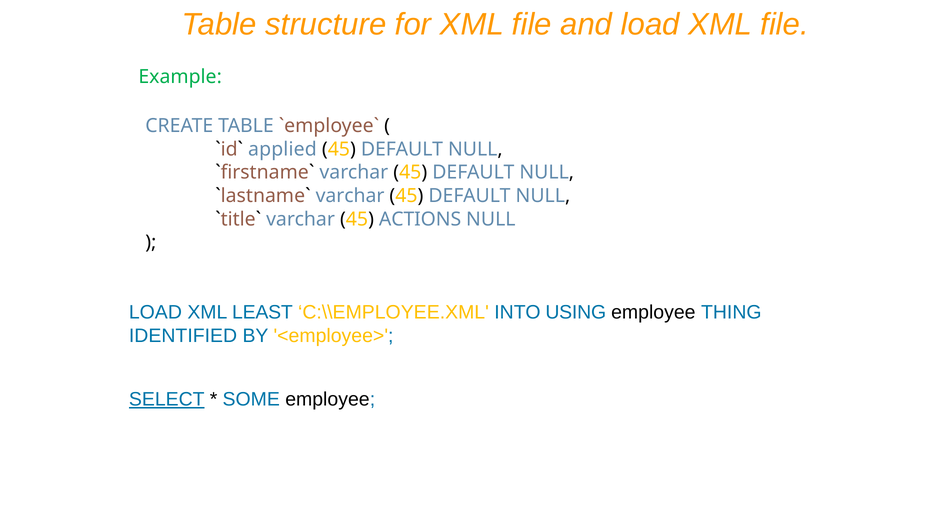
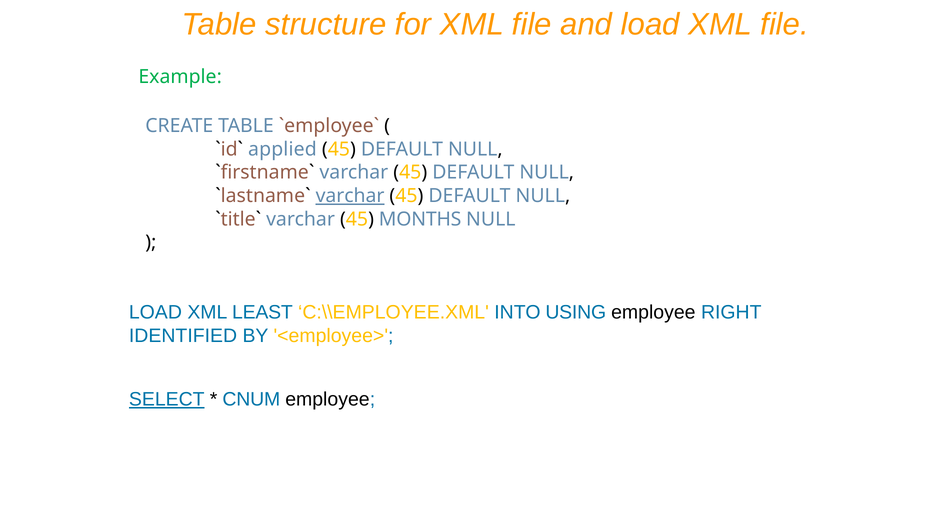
varchar underline: none -> present (350, 196)
ACTIONS: ACTIONS -> MONTHS (420, 219)
THING: THING -> RIGHT (731, 312)
SOME: SOME -> CNUM (251, 399)
